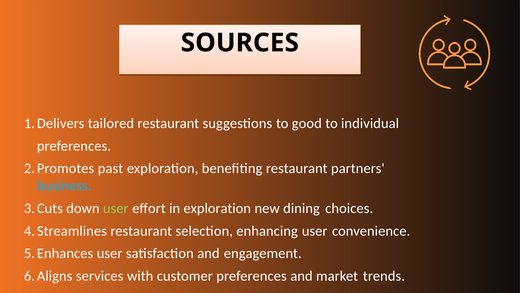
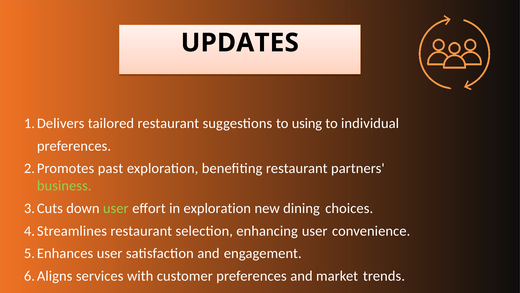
SOURCES: SOURCES -> UPDATES (240, 43)
good: good -> using (307, 123)
business colour: light blue -> light green (64, 186)
